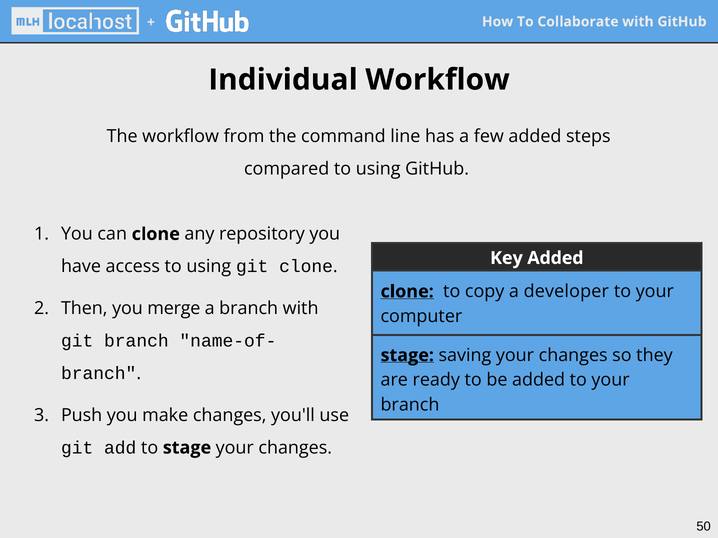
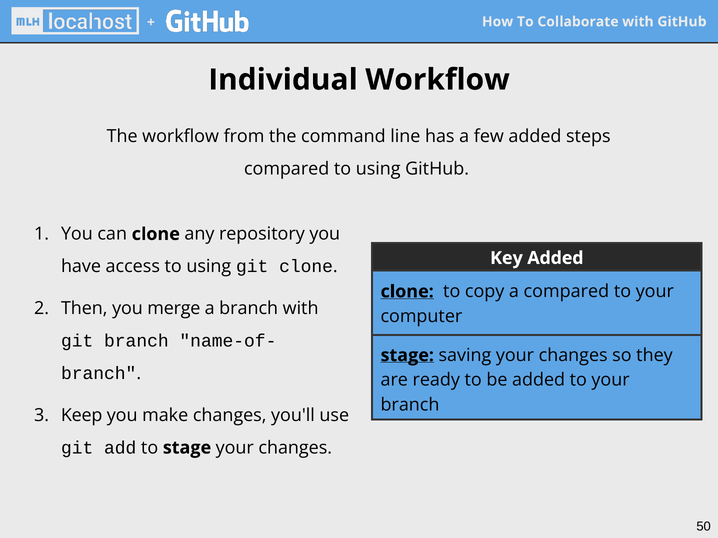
a developer: developer -> compared (566, 292)
Push: Push -> Keep (82, 416)
